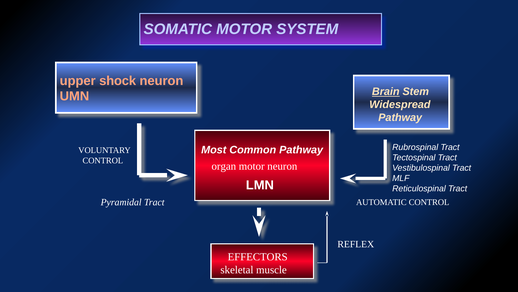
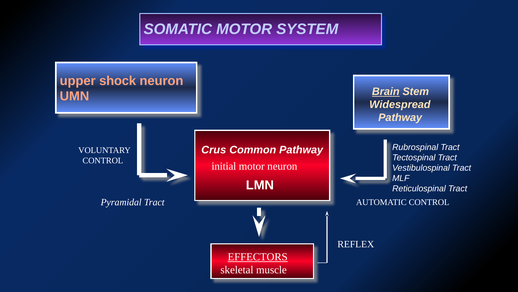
Most: Most -> Crus (214, 150)
organ: organ -> initial (224, 166)
EFFECTORS underline: none -> present (258, 256)
